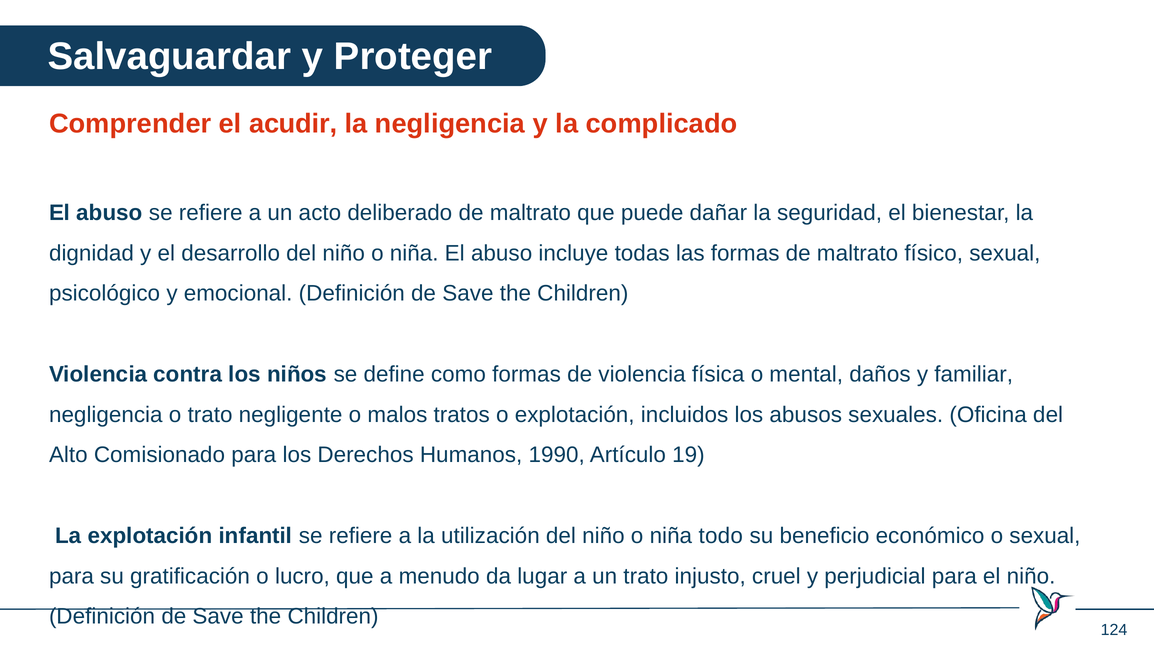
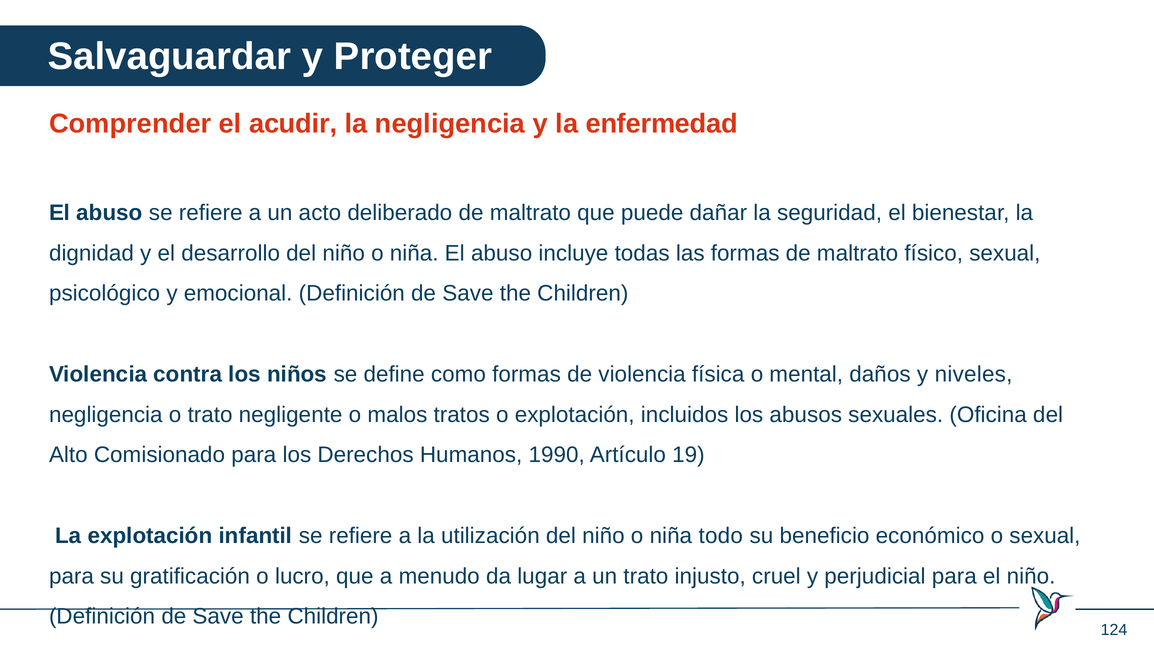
complicado: complicado -> enfermedad (662, 124)
familiar: familiar -> niveles (974, 374)
